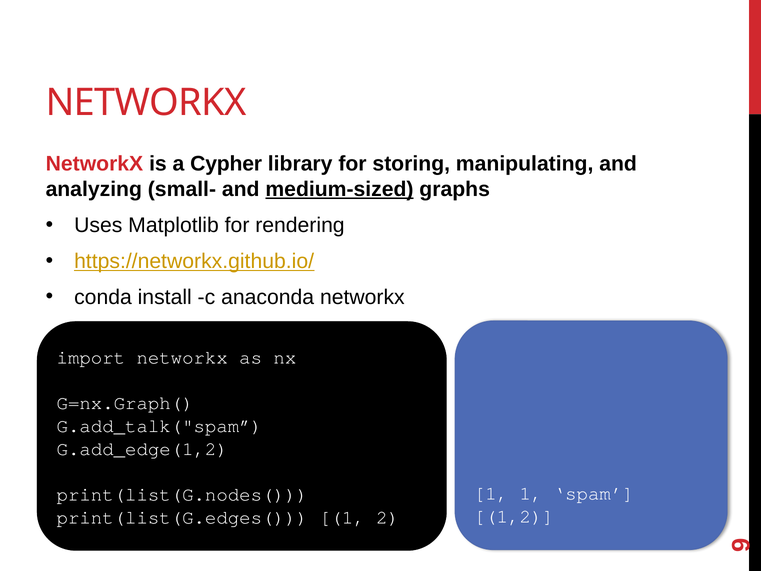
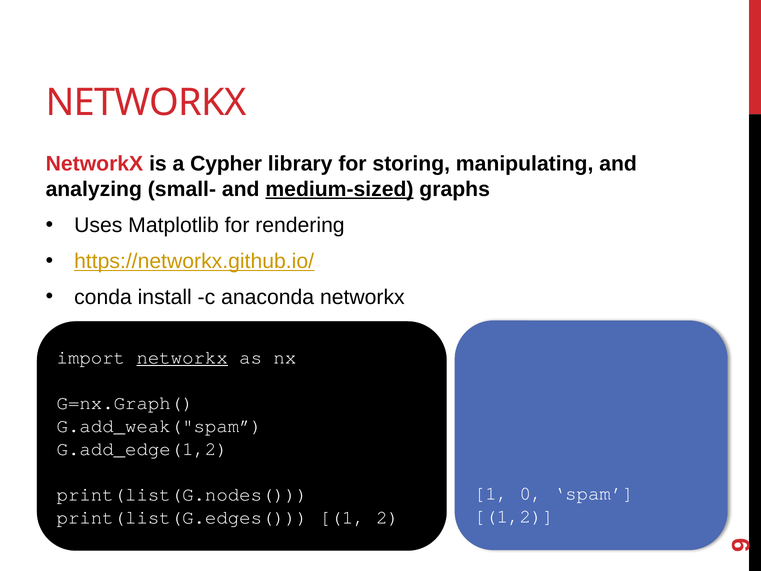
networkx underline: none -> present (182, 357)
G.add_talk("spam: G.add_talk("spam -> G.add_weak("spam (159, 426)
1 1: 1 -> 0 (531, 493)
